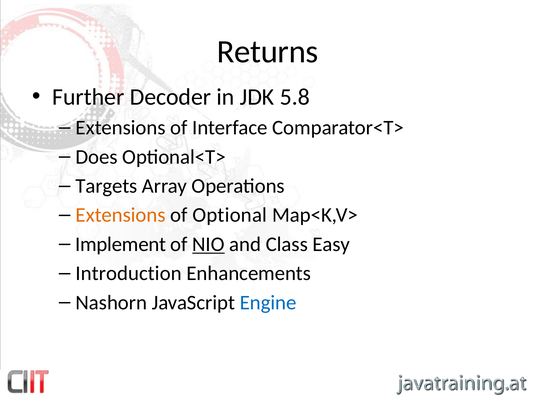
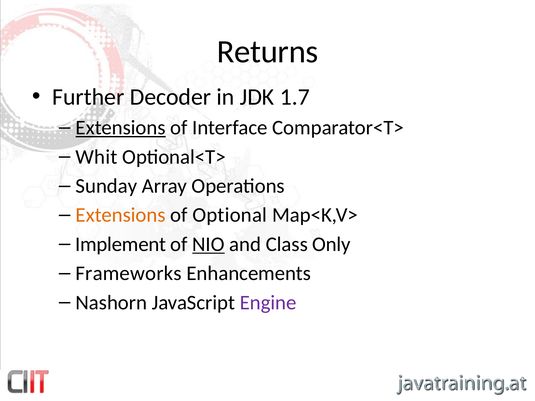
5.8: 5.8 -> 1.7 (295, 97)
Extensions underline: none -> present (121, 128)
Does: Does -> Whit (96, 157)
Targets: Targets -> Sunday (106, 186)
Easy: Easy -> Only (331, 244)
Introduction: Introduction -> Frameworks (129, 274)
Engine colour: blue -> purple (268, 303)
